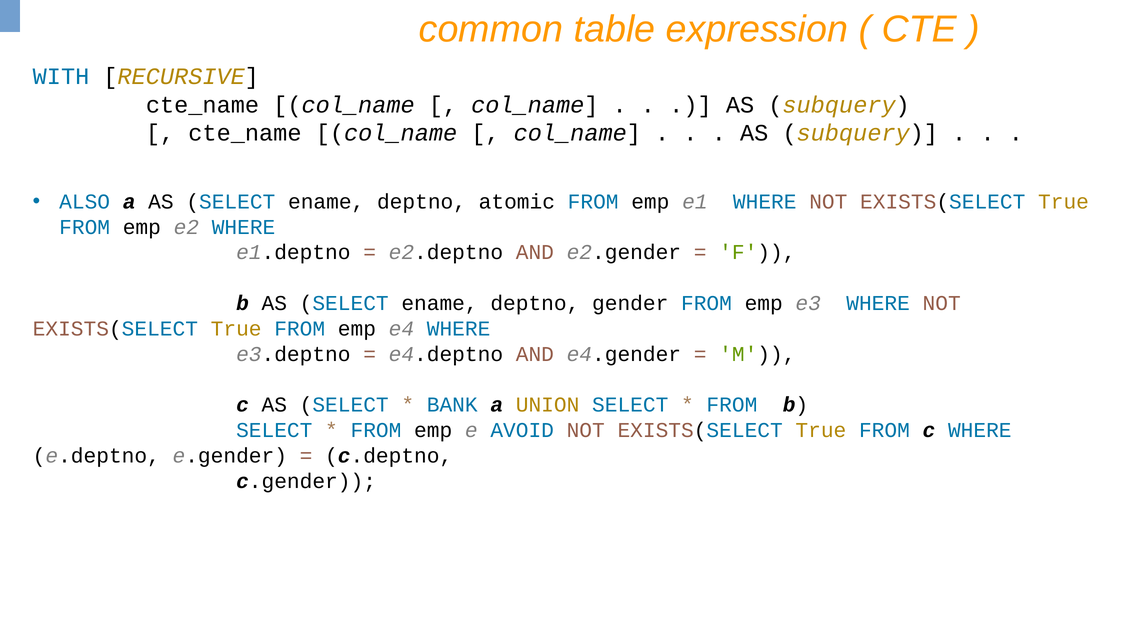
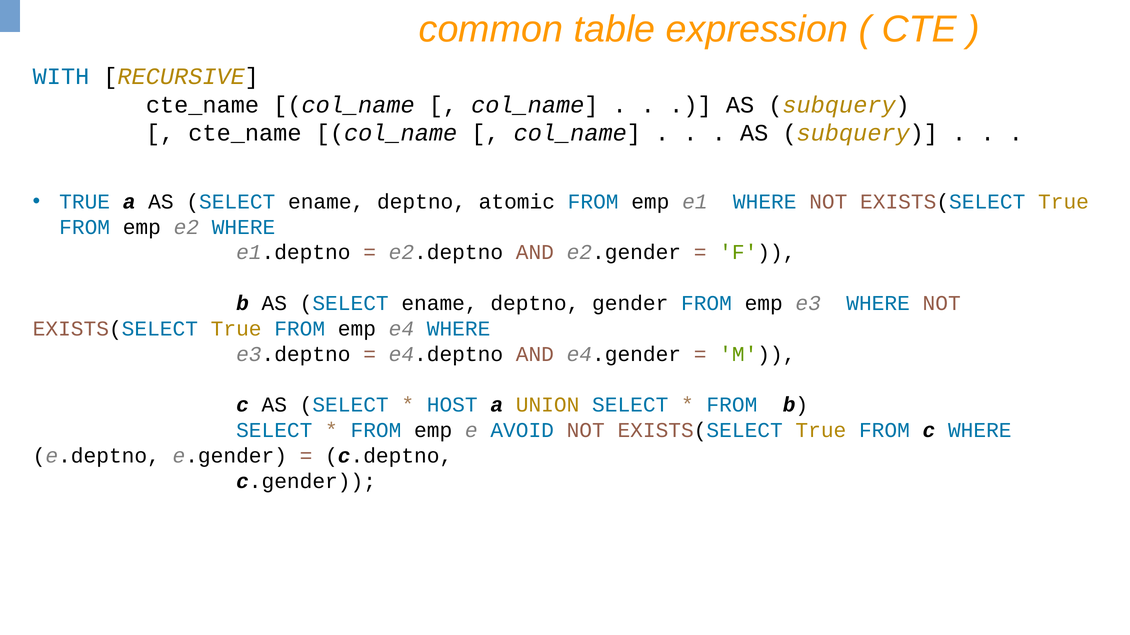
ALSO: ALSO -> TRUE (85, 202)
BANK: BANK -> HOST (452, 405)
